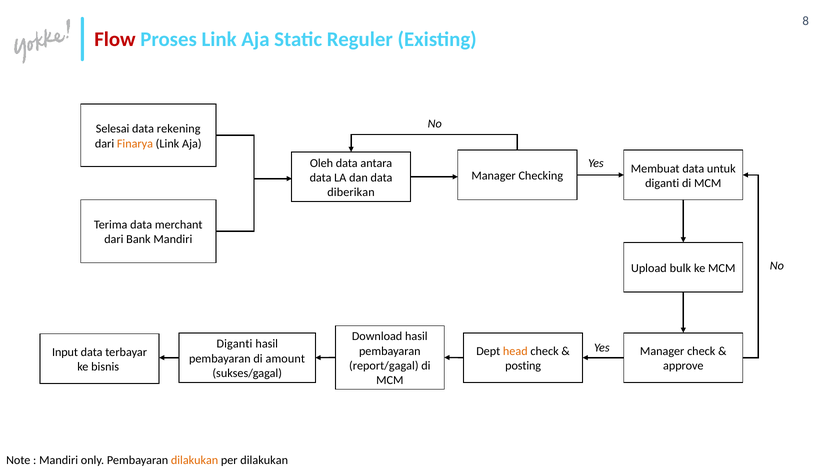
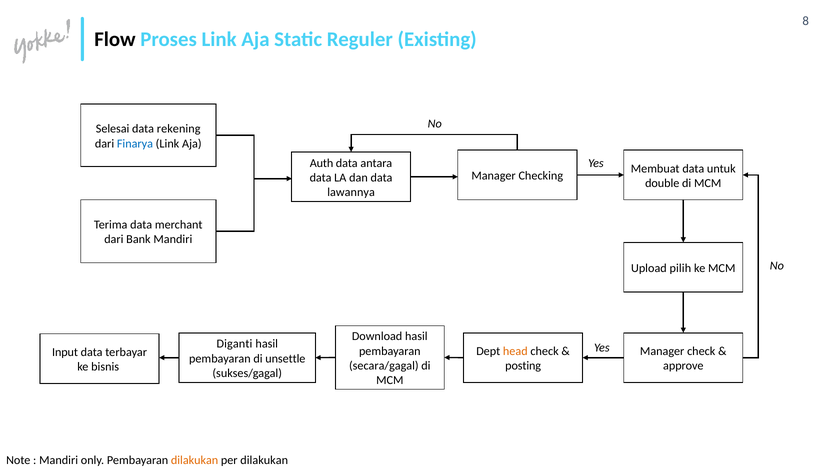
Flow colour: red -> black (115, 39)
Finarya colour: orange -> blue (135, 144)
Oleh: Oleh -> Auth (322, 163)
diganti: diganti -> double (662, 183)
diberikan: diberikan -> lawannya (351, 192)
bulk: bulk -> pilih (680, 268)
amount: amount -> unsettle (285, 359)
report/gagal: report/gagal -> secara/gagal (384, 366)
